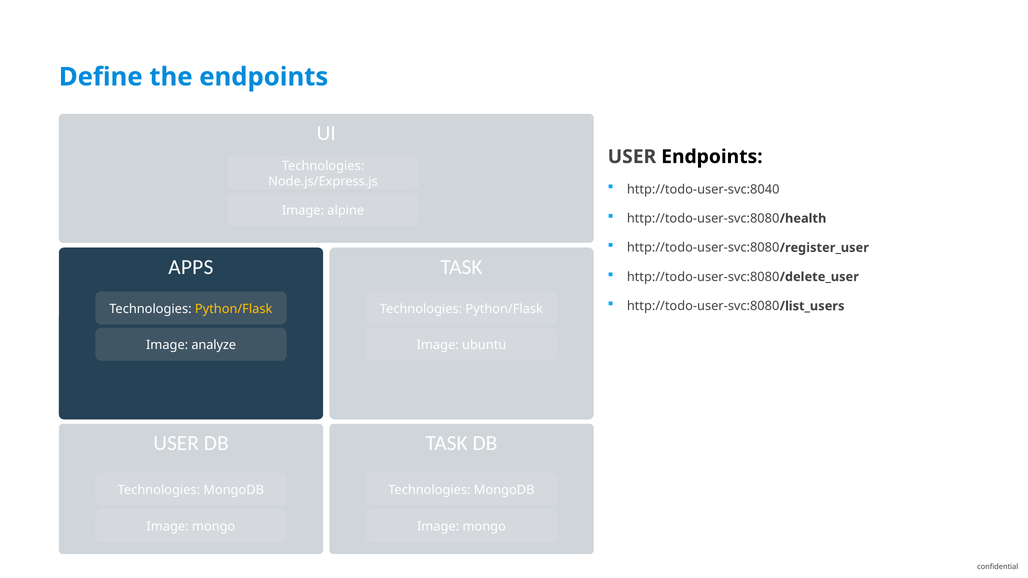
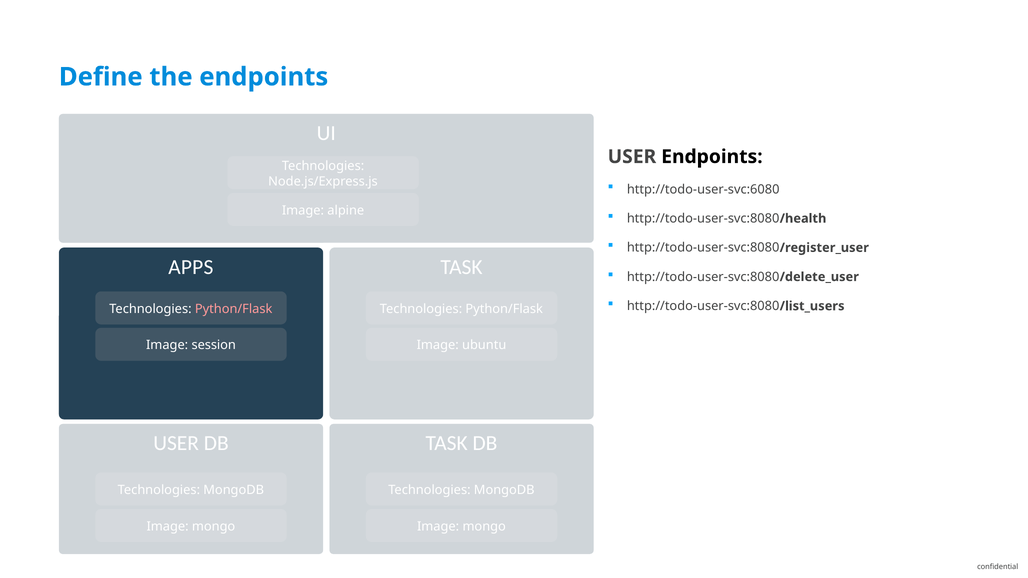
http://todo-user-svc:8040: http://todo-user-svc:8040 -> http://todo-user-svc:6080 (703, 189)
Python/Flask colour: yellow -> pink (234, 309)
analyze: analyze -> session (214, 345)
